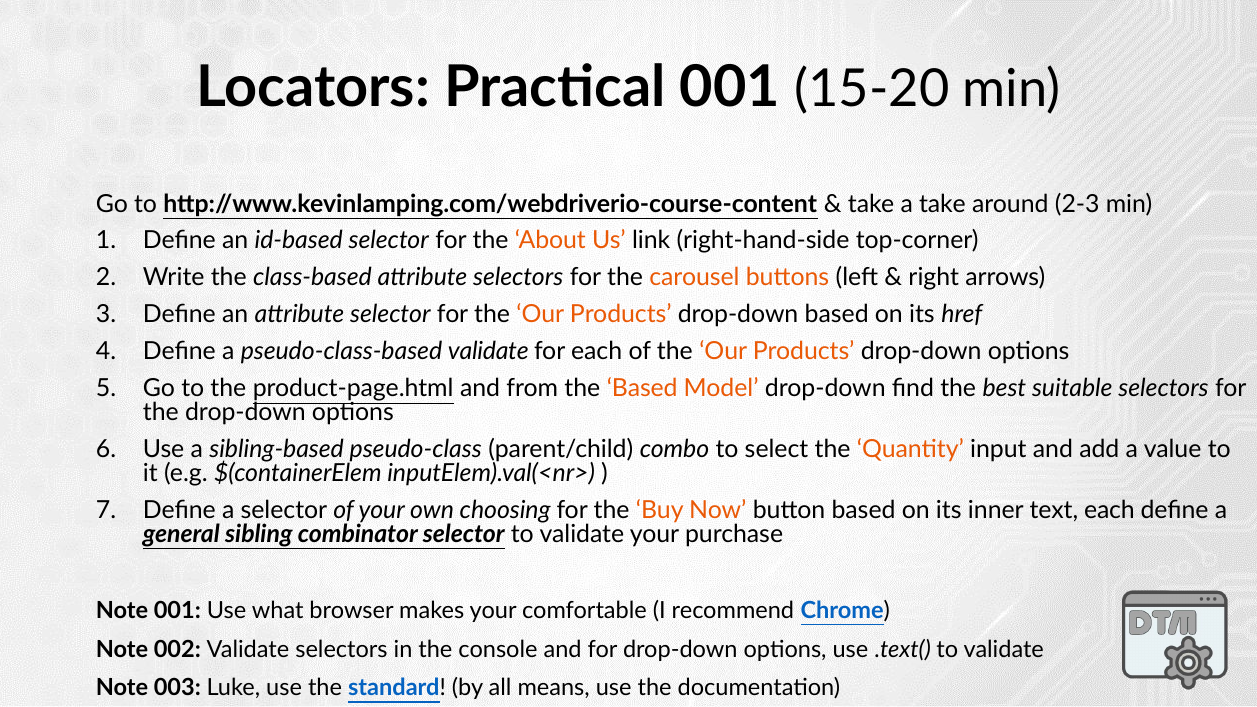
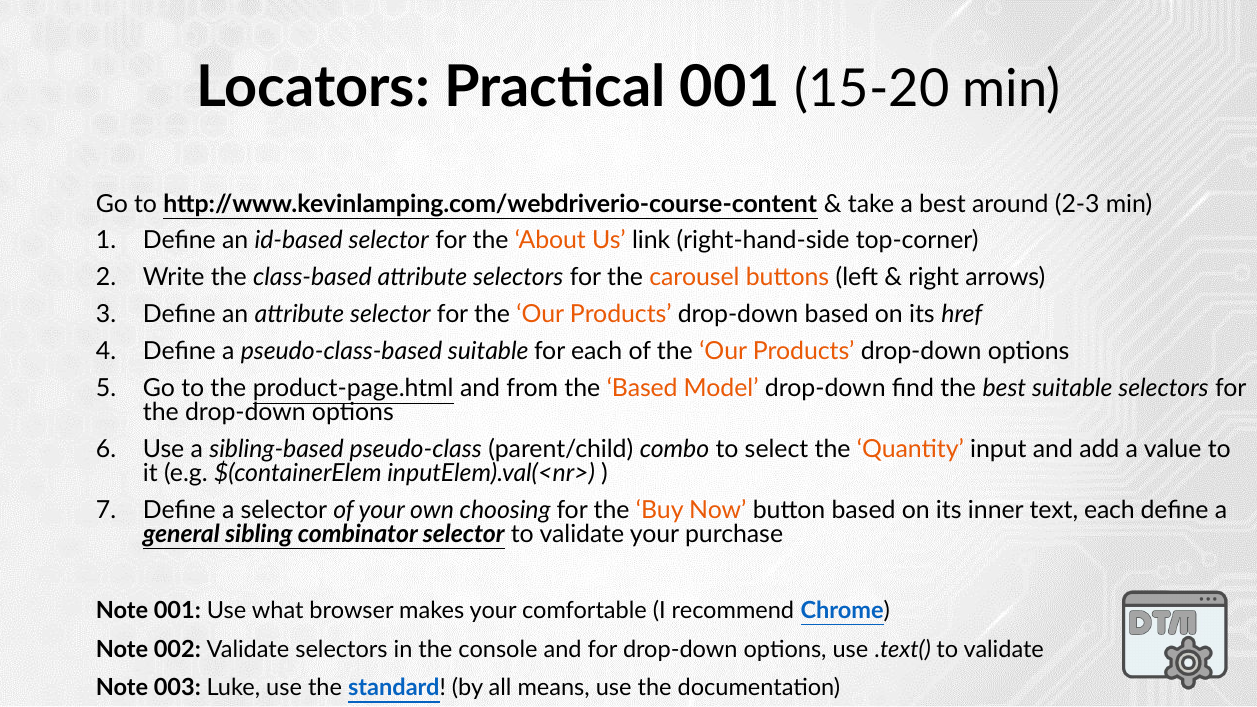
a take: take -> best (942, 204)
pseudo-class-based validate: validate -> suitable (488, 352)
